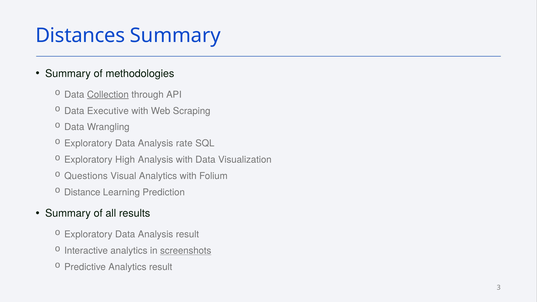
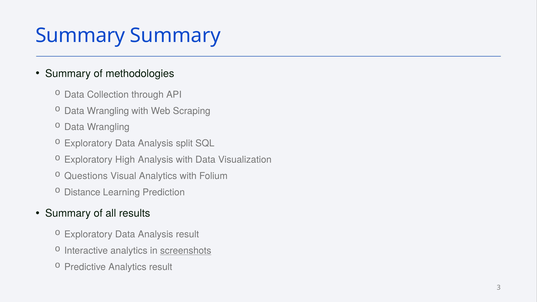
Distances: Distances -> Summary (80, 36)
Collection underline: present -> none (108, 95)
Executive: Executive -> Wrangling (108, 111)
rate: rate -> split (184, 143)
